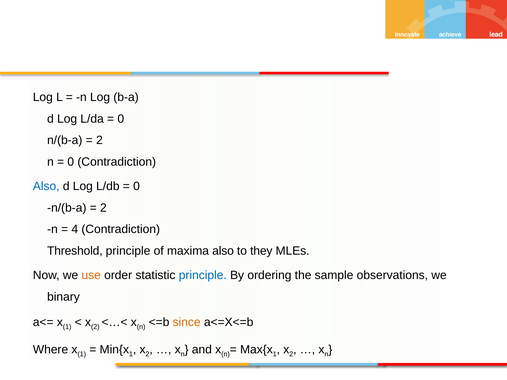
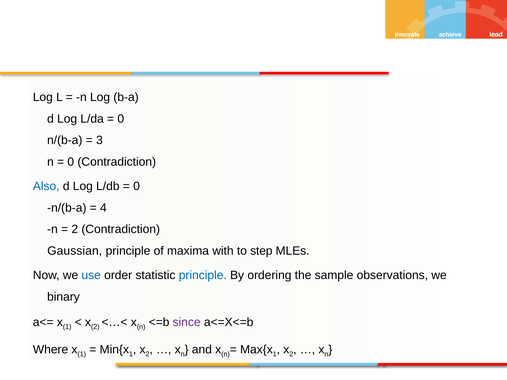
2: 2 -> 3 (99, 140)
2: 2 -> 4 (103, 208)
4: 4 -> 2 (75, 229)
Threshold: Threshold -> Gaussian (75, 251)
maxima also: also -> with (223, 251)
they: they -> step (261, 251)
use colour: orange -> blue (91, 275)
since colour: orange -> purple (187, 322)
